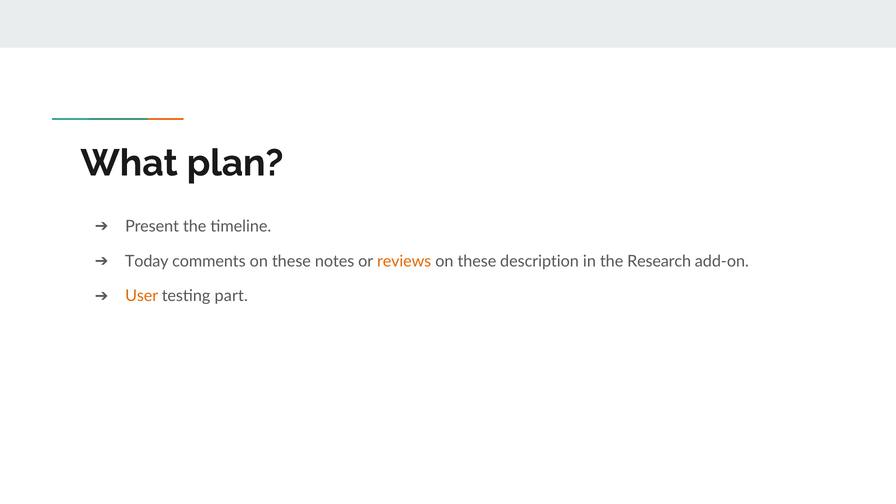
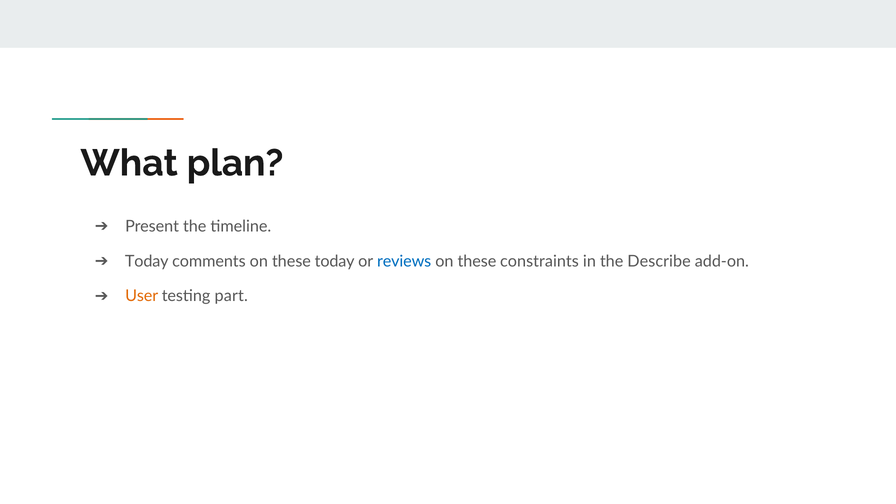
these notes: notes -> today (335, 261)
reviews colour: orange -> blue (404, 261)
description: description -> constraints (539, 261)
Research: Research -> Describe (659, 261)
